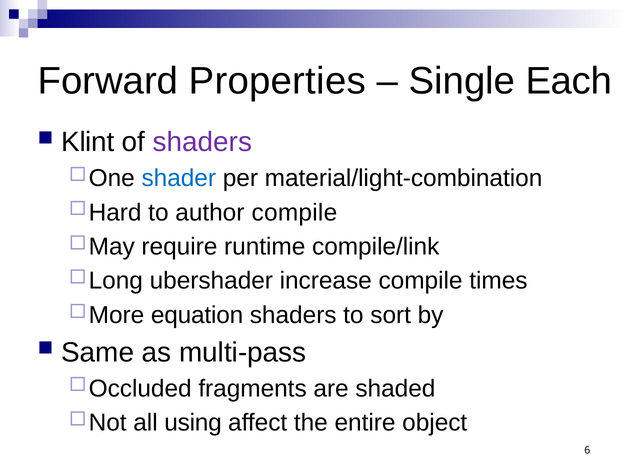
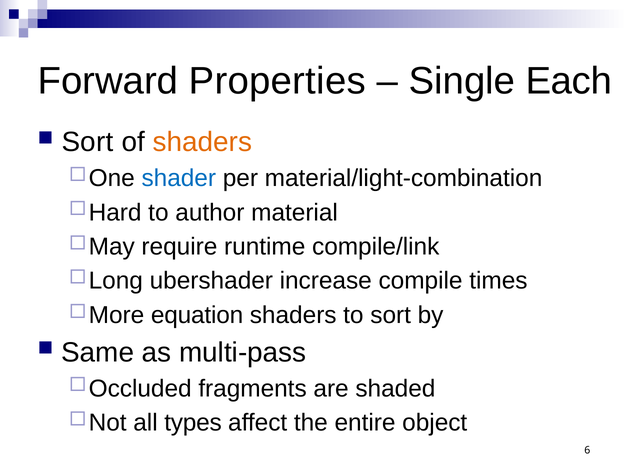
Klint: Klint -> Sort (87, 142)
shaders colour: purple -> orange (202, 142)
author compile: compile -> material (295, 212)
using: using -> types (193, 423)
